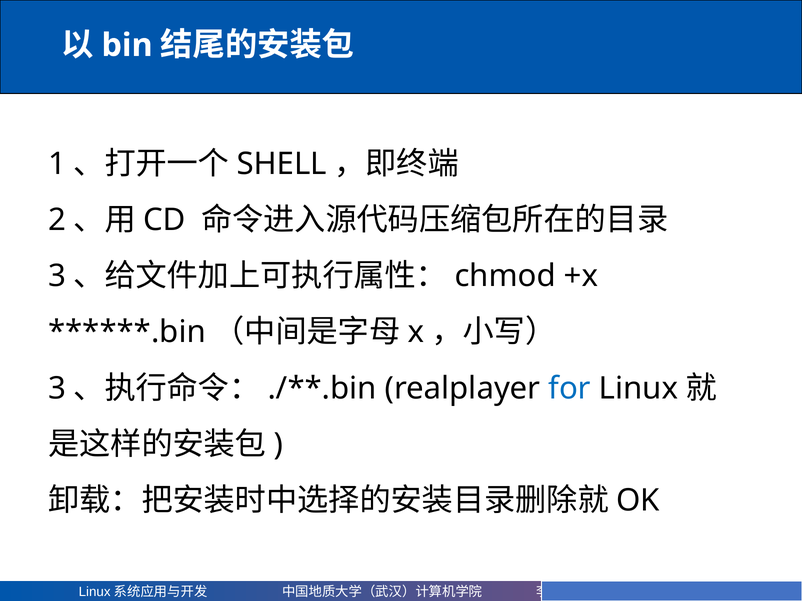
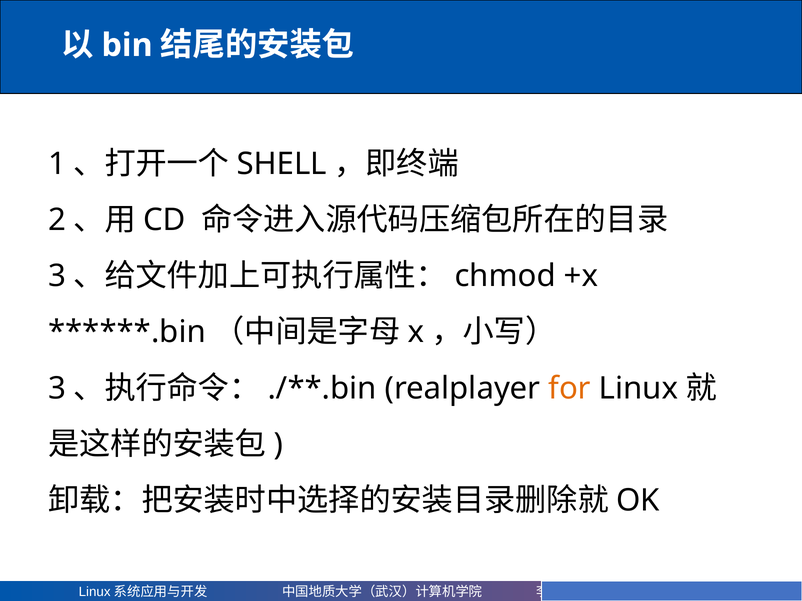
for colour: blue -> orange (570, 389)
